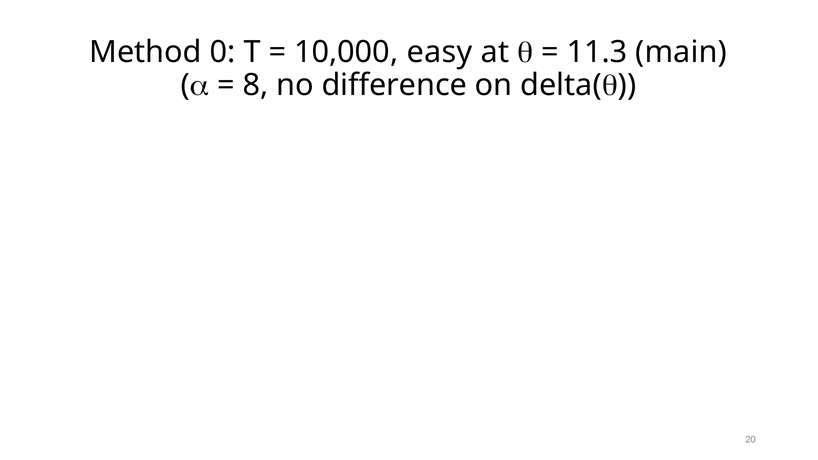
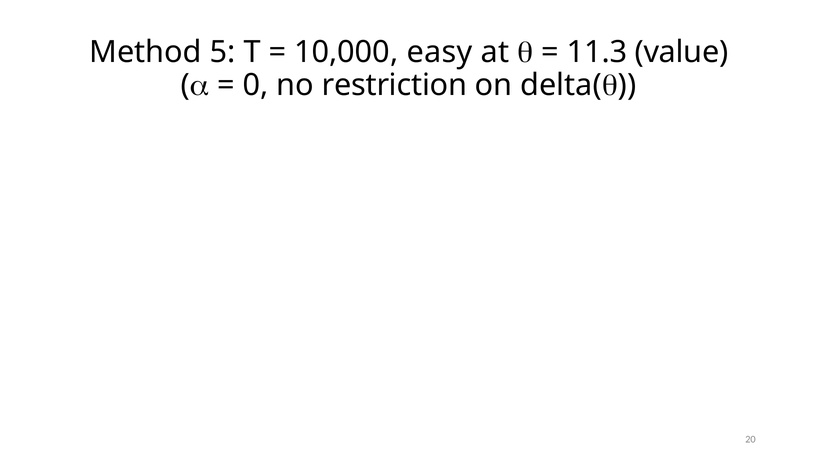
0: 0 -> 5 (223, 52)
main: main -> value (681, 52)
8: 8 -> 0 (255, 85)
difference: difference -> restriction (394, 85)
